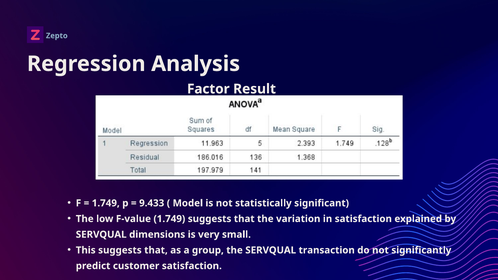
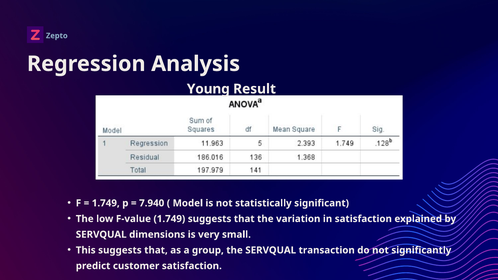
Factor: Factor -> Young (208, 89)
9.433: 9.433 -> 7.940 (152, 203)
